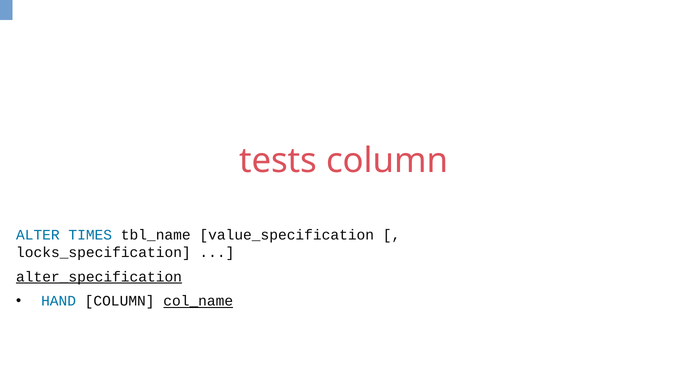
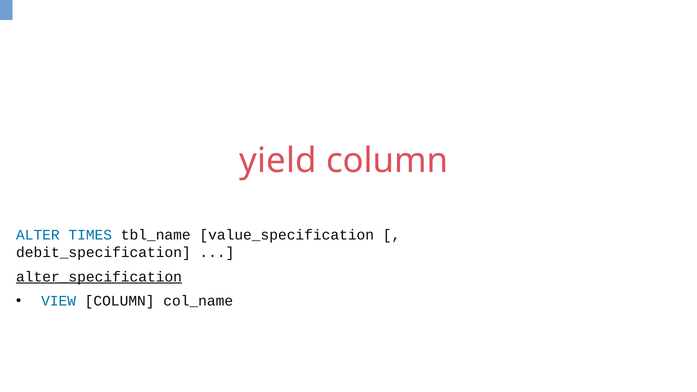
tests: tests -> yield (278, 161)
locks_specification: locks_specification -> debit_specification (103, 252)
HAND: HAND -> VIEW (59, 301)
col_name underline: present -> none (198, 301)
